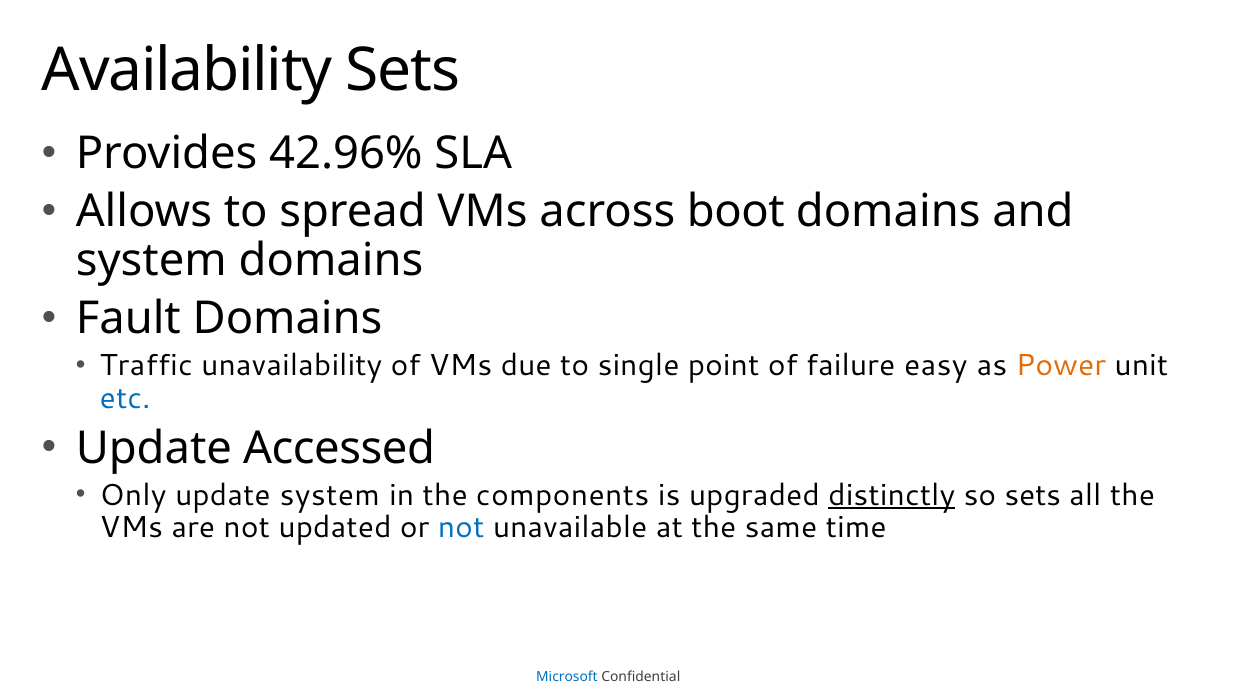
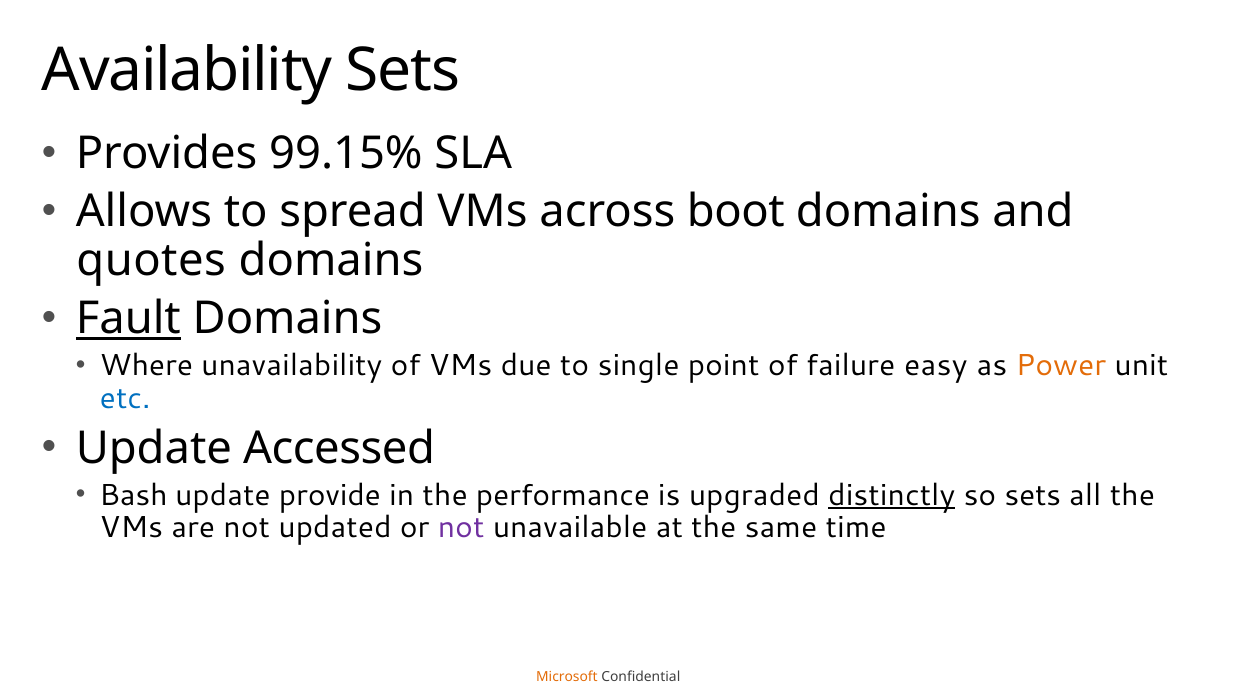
42.96%: 42.96% -> 99.15% (346, 154)
system: system -> quotes (151, 261)
Fault underline: none -> present (128, 319)
Traffic: Traffic -> Where (146, 366)
Only: Only -> Bash (133, 495)
update system: system -> provide (330, 495)
components: components -> performance (563, 495)
not colour: blue -> purple (461, 528)
Microsoft colour: blue -> orange (567, 676)
